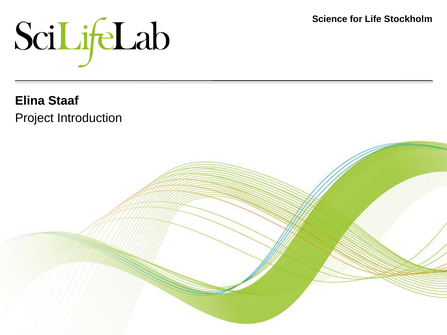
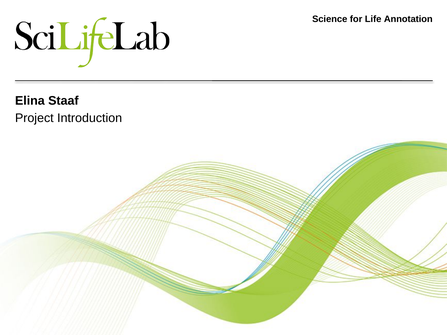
Stockholm: Stockholm -> Annotation (408, 19)
